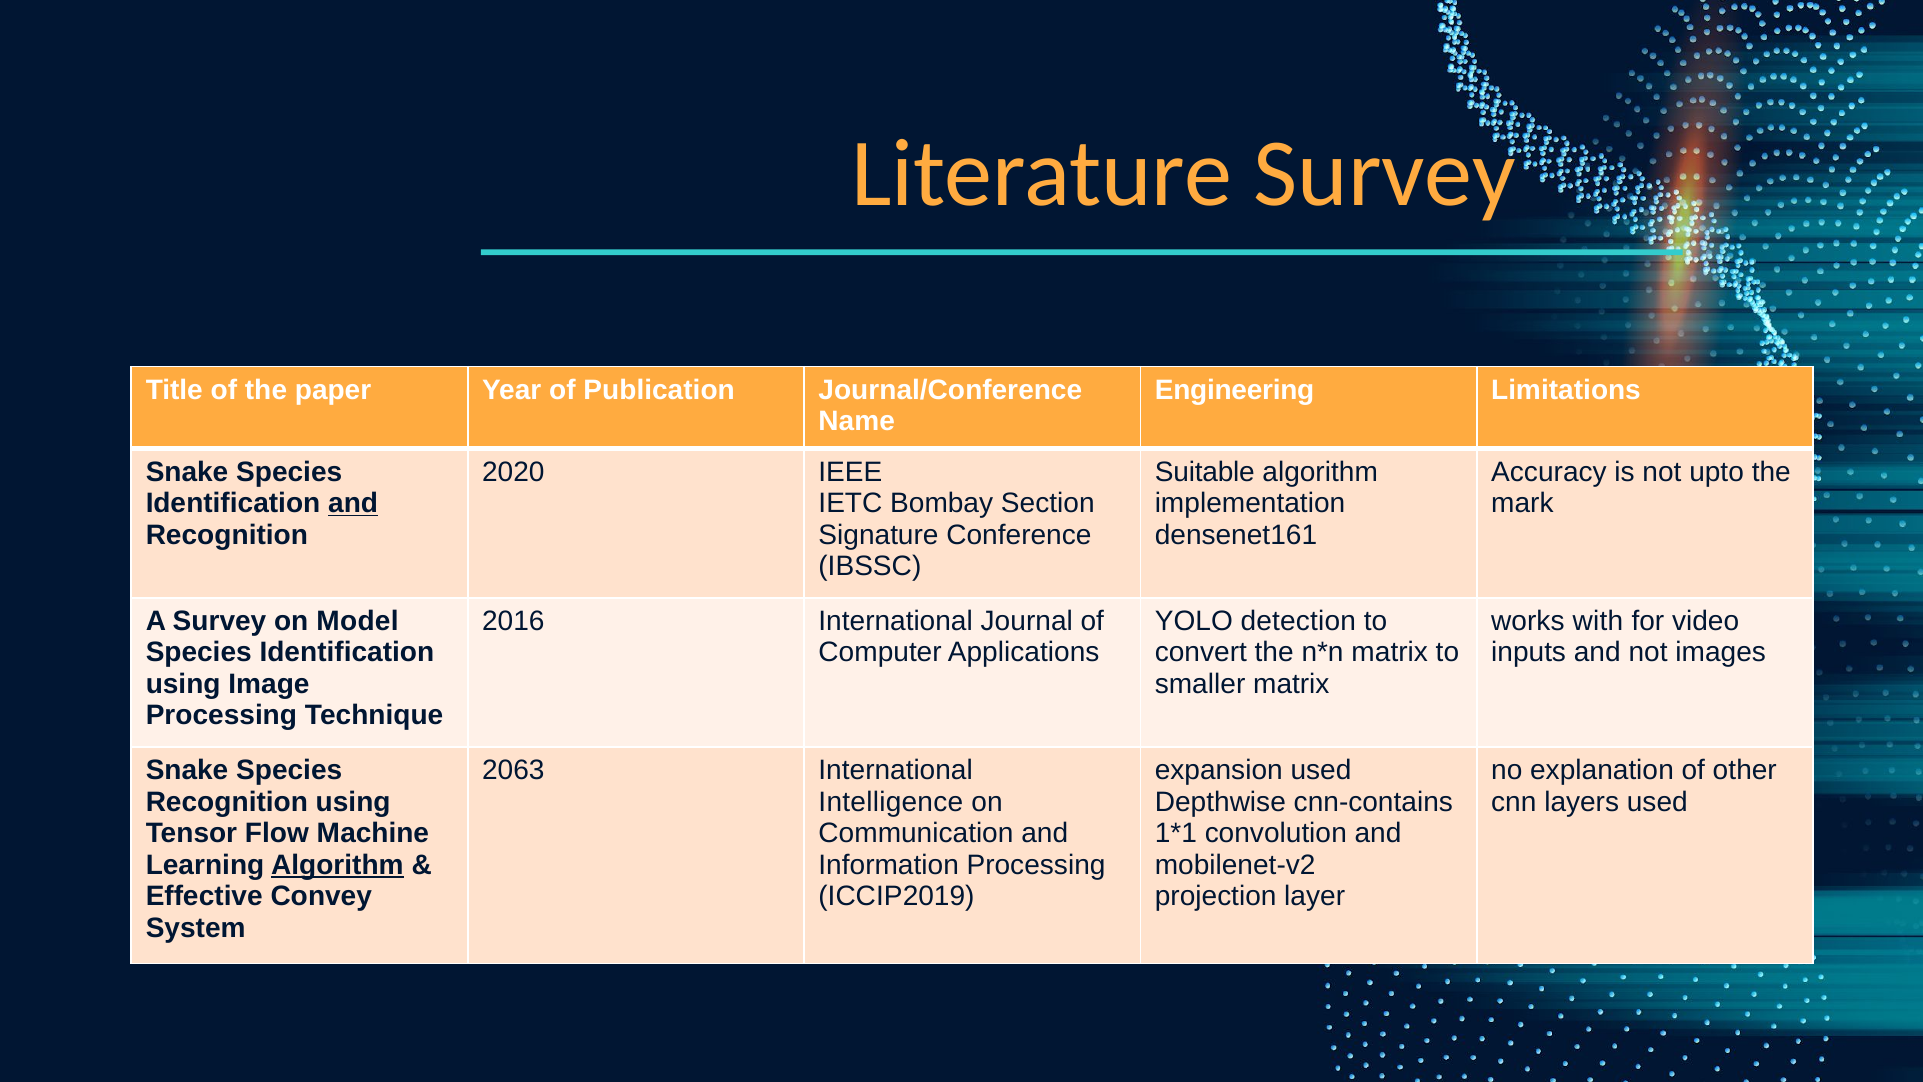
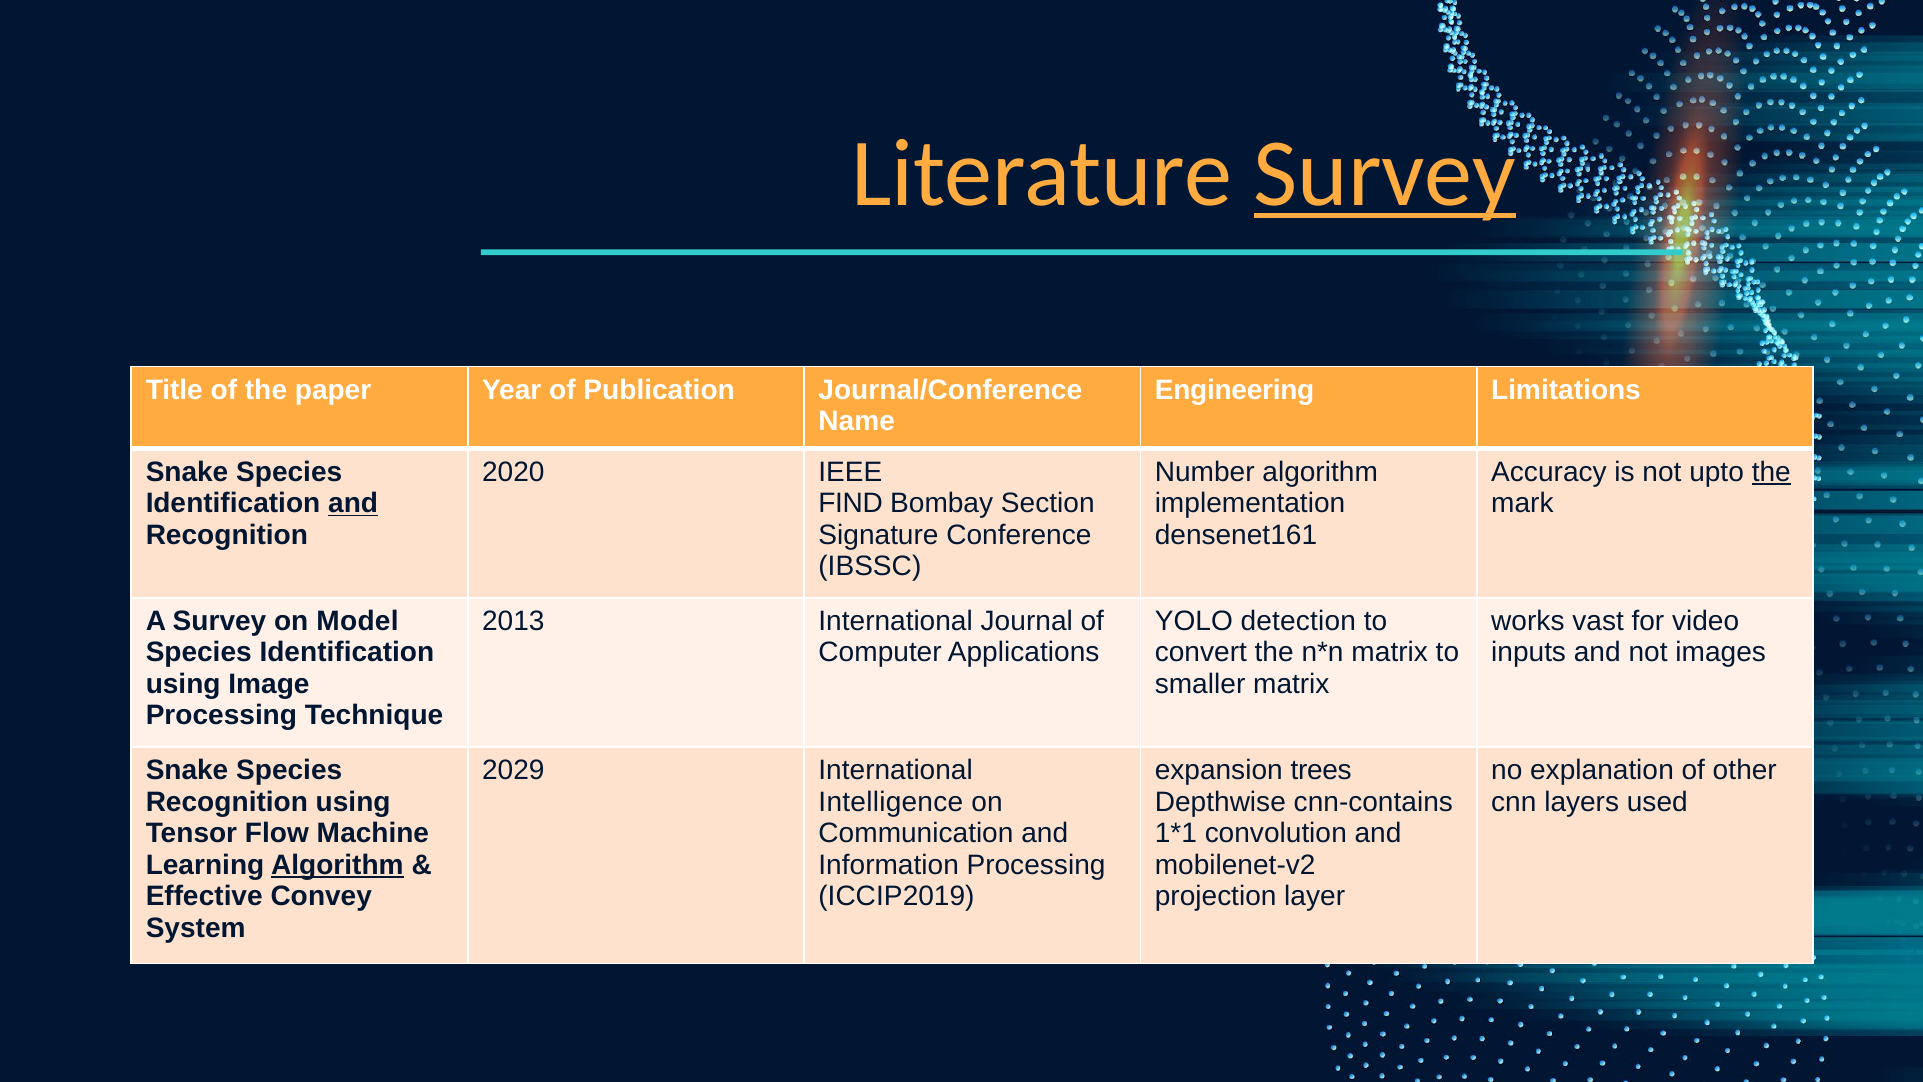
Survey underline: none -> present (1385, 174)
Suitable: Suitable -> Number (1205, 472)
the underline: none -> present (1771, 472)
IETC: IETC -> FIND (851, 503)
2016: 2016 -> 2013 (513, 621)
with: with -> vast (1598, 621)
2063: 2063 -> 2029 (513, 770)
expansion used: used -> trees (1321, 770)
